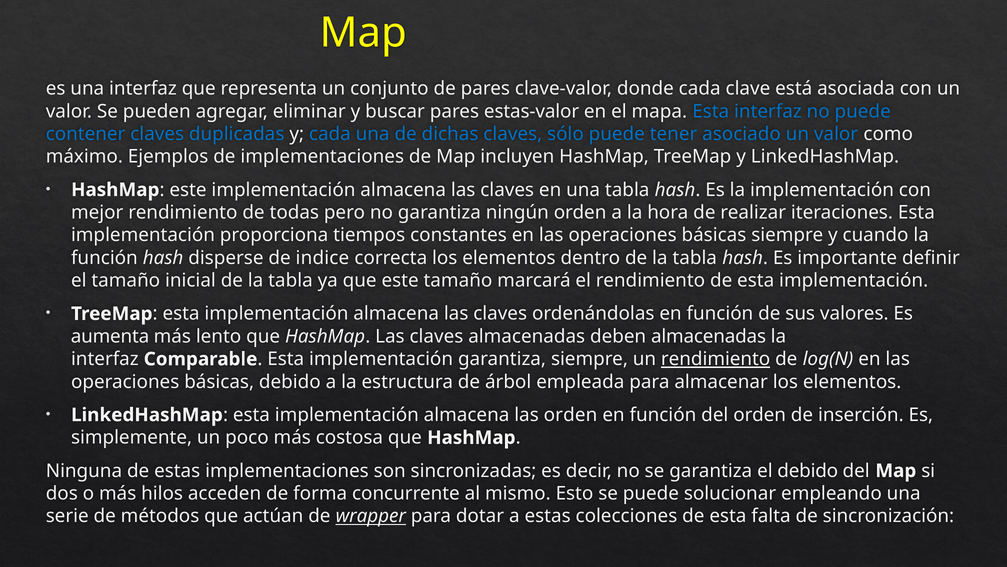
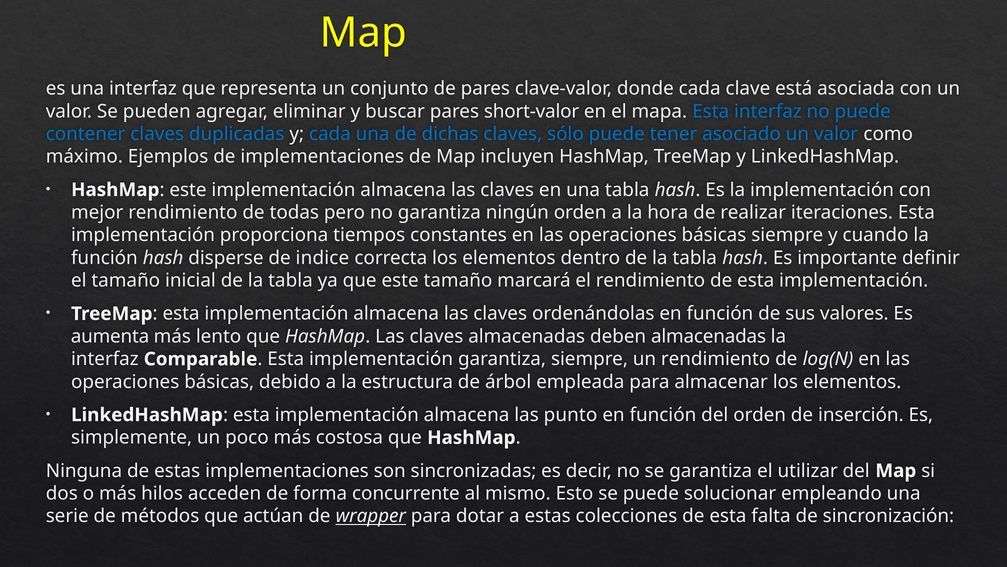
estas-valor: estas-valor -> short-valor (532, 111)
rendimiento underline: present -> none (716, 359)
las orden: orden -> punto (571, 415)
el debido: debido -> utilizar (808, 470)
